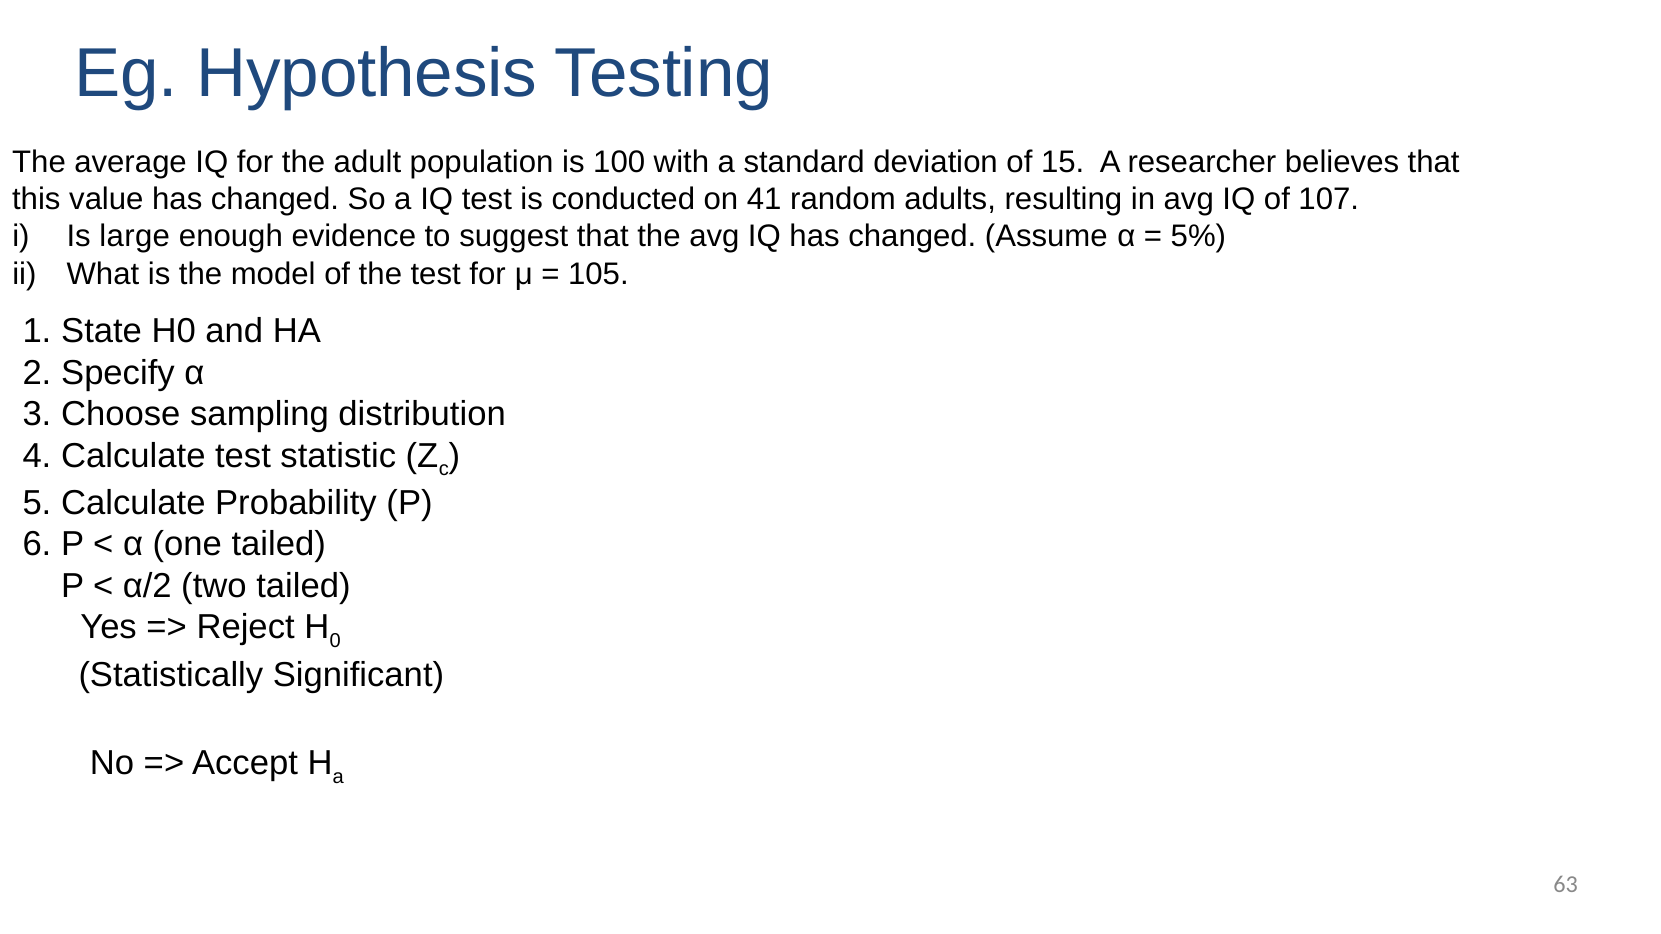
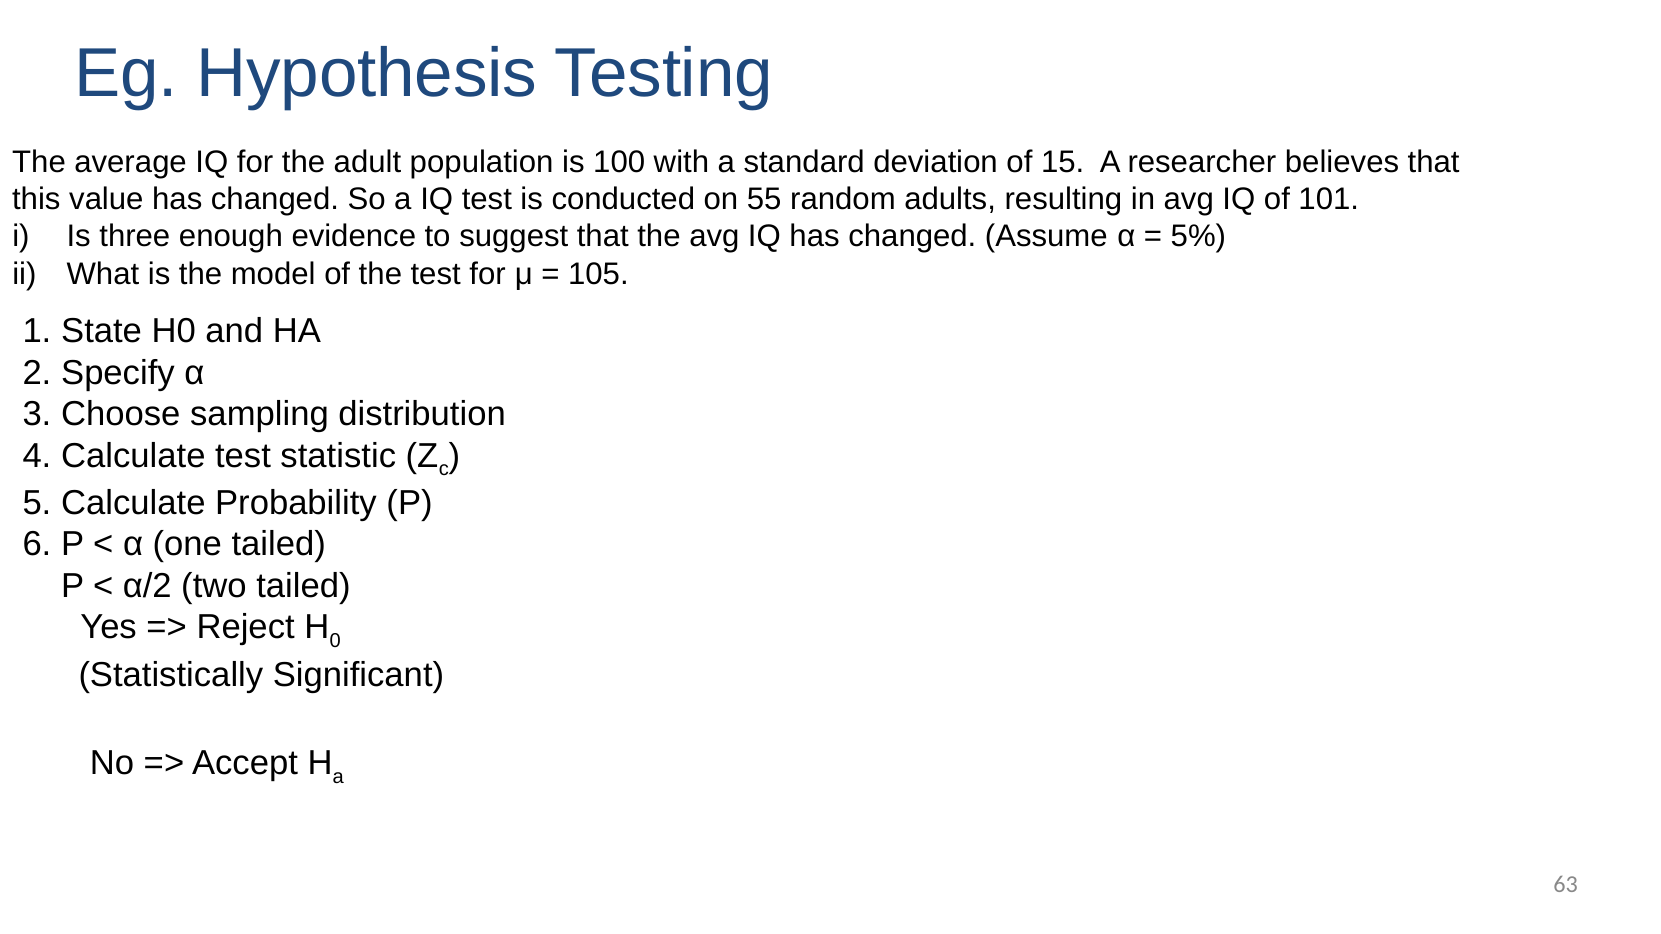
41: 41 -> 55 (764, 199)
107: 107 -> 101 (1329, 199)
large: large -> three (135, 237)
